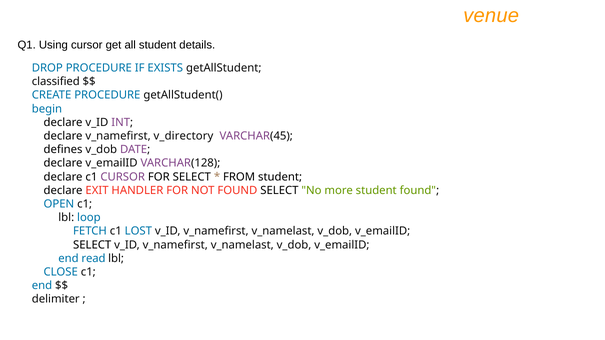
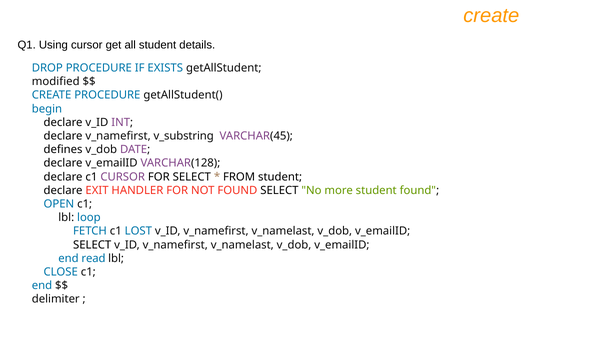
venue: venue -> create (491, 16)
classified: classified -> modified (56, 82)
v_directory: v_directory -> v_substring (184, 136)
